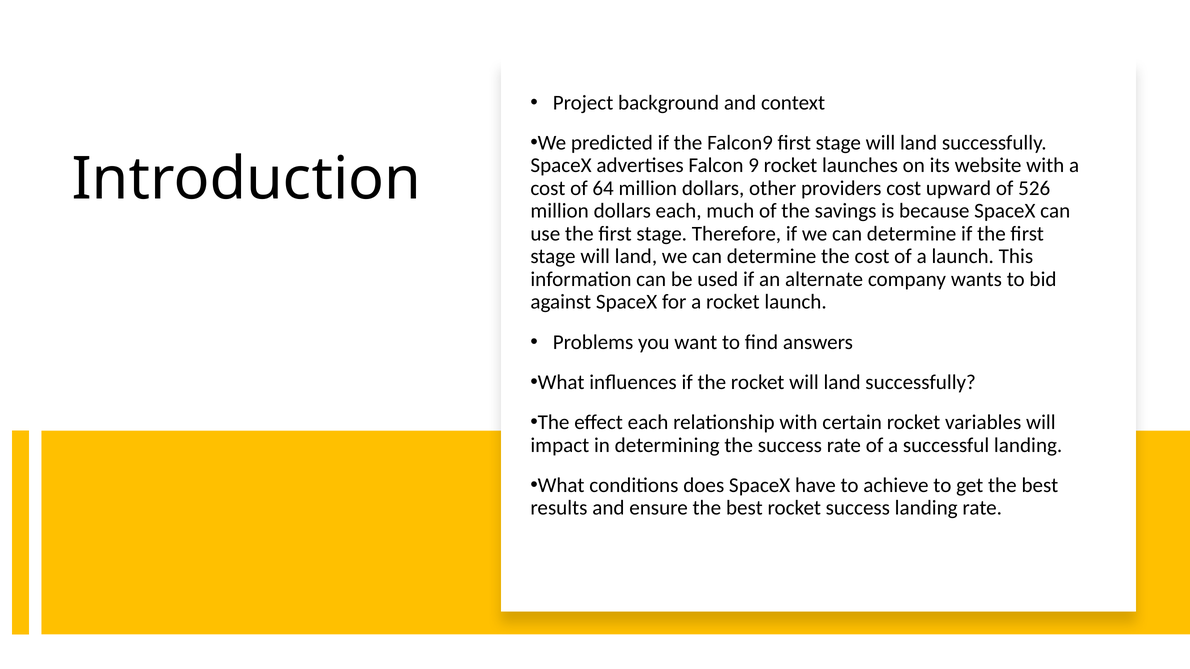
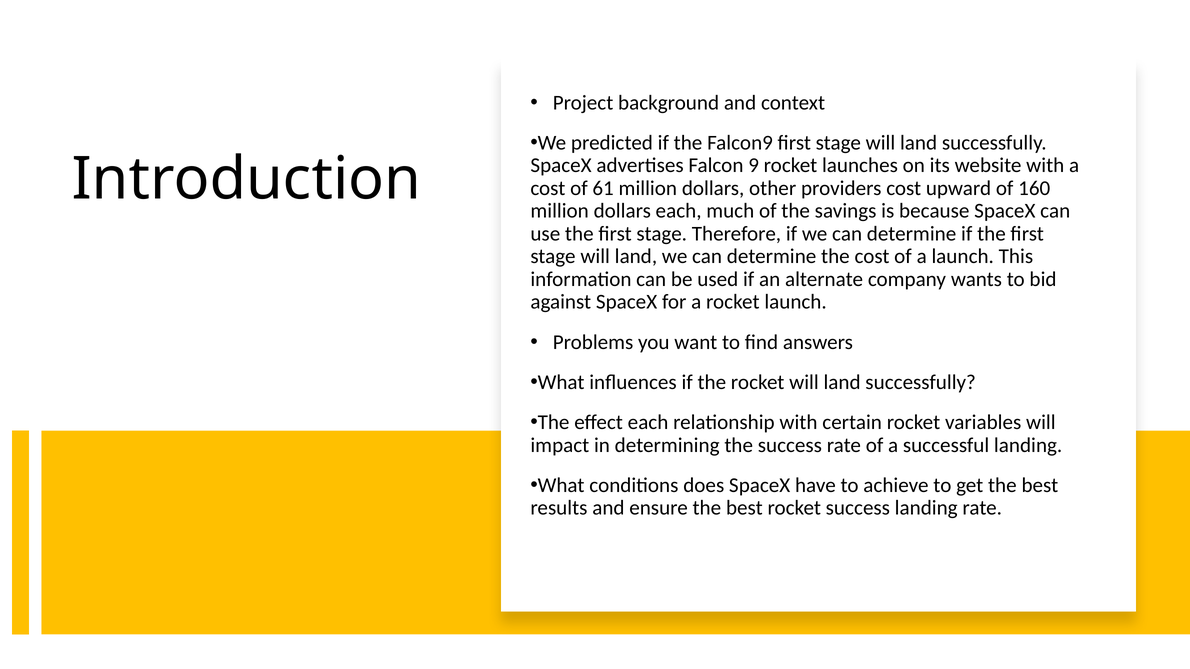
64: 64 -> 61 (603, 188)
526: 526 -> 160 (1034, 188)
